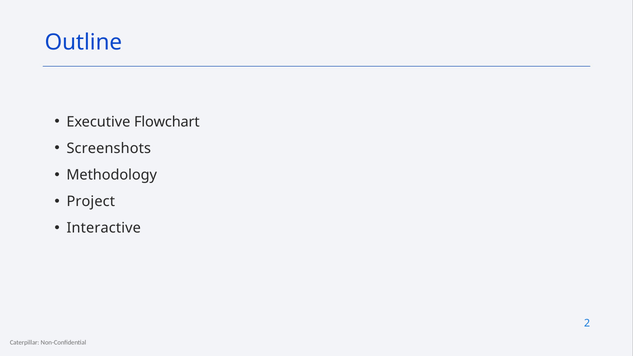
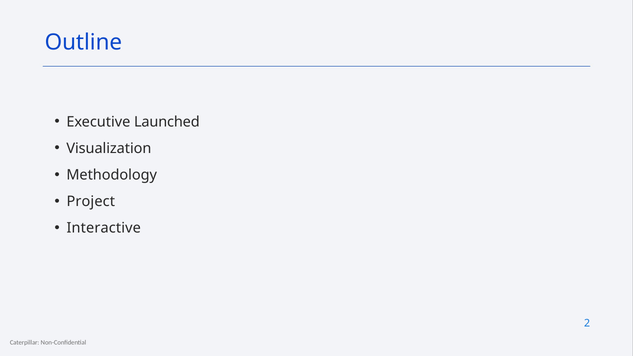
Flowchart: Flowchart -> Launched (167, 122)
Screenshots: Screenshots -> Visualization (109, 148)
